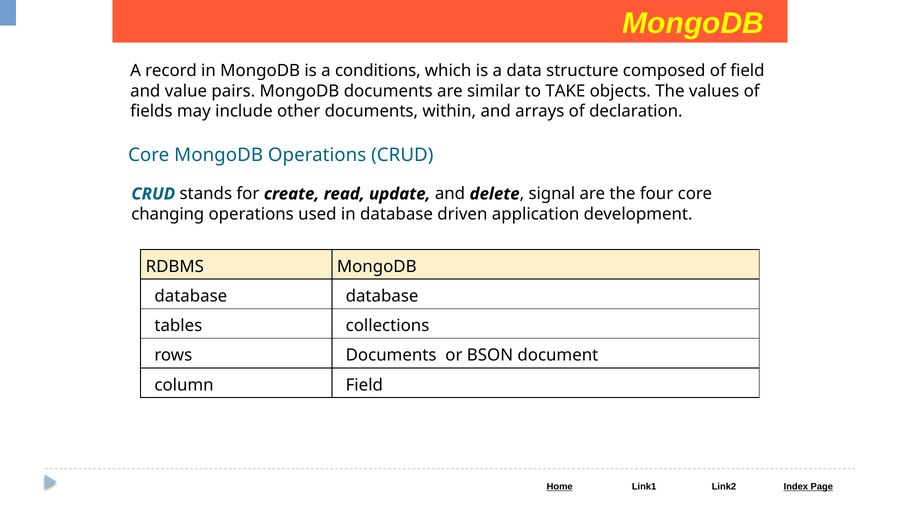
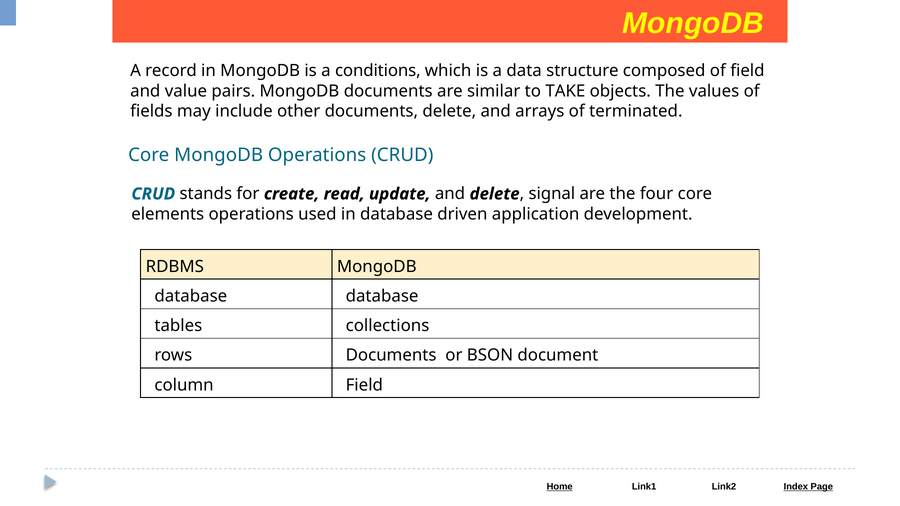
documents within: within -> delete (449, 111)
declaration: declaration -> terminated (636, 111)
changing: changing -> elements (168, 214)
